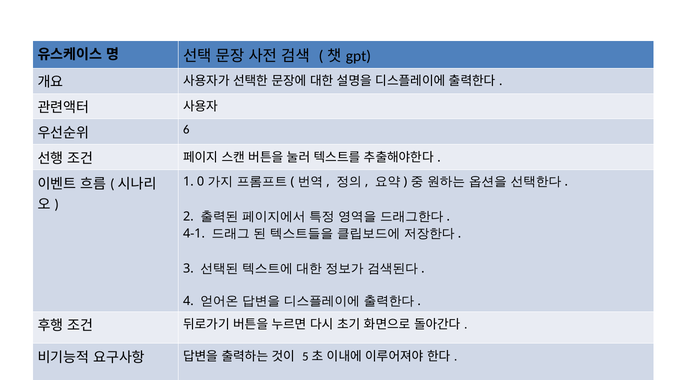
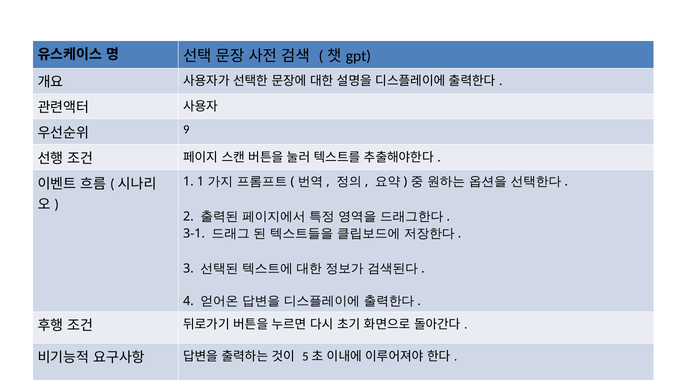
6: 6 -> 9 (186, 129)
1 0: 0 -> 1 (201, 182)
4-1: 4-1 -> 3-1 (194, 234)
